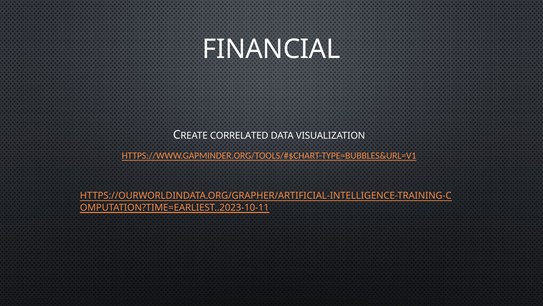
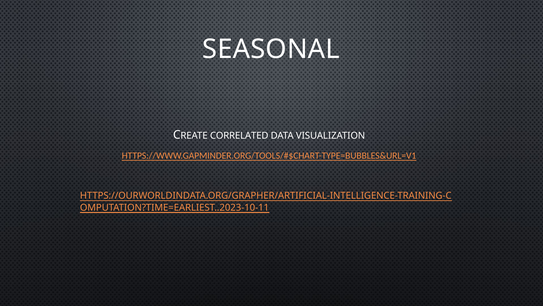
FINANCIAL: FINANCIAL -> SEASONAL (271, 49)
